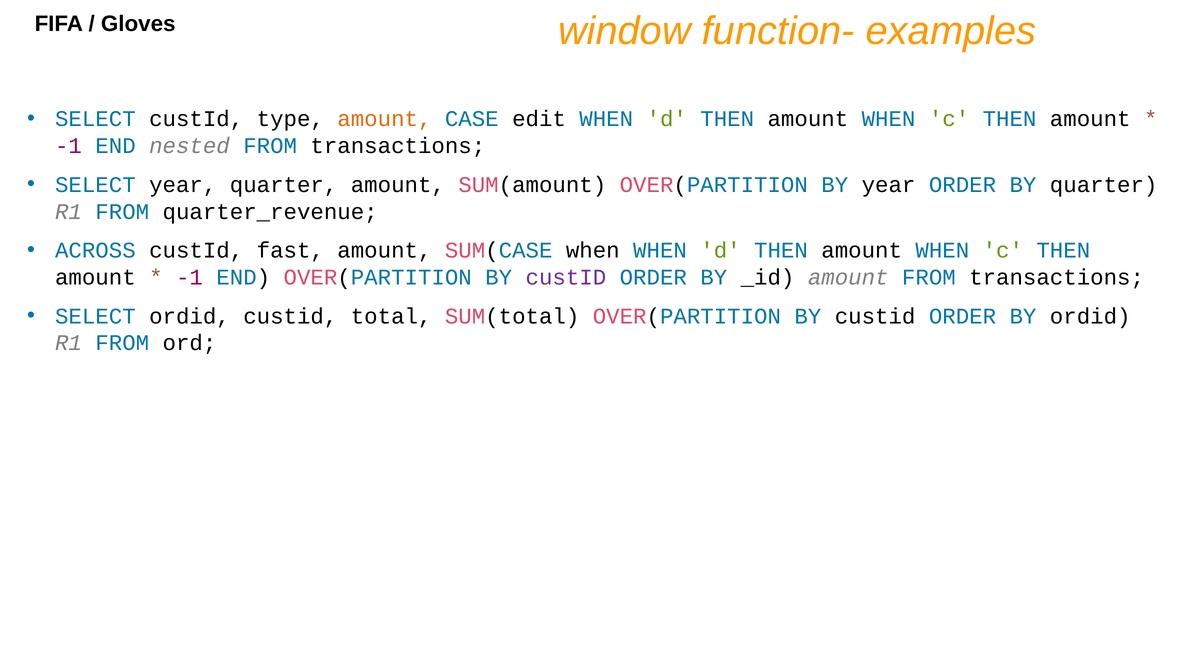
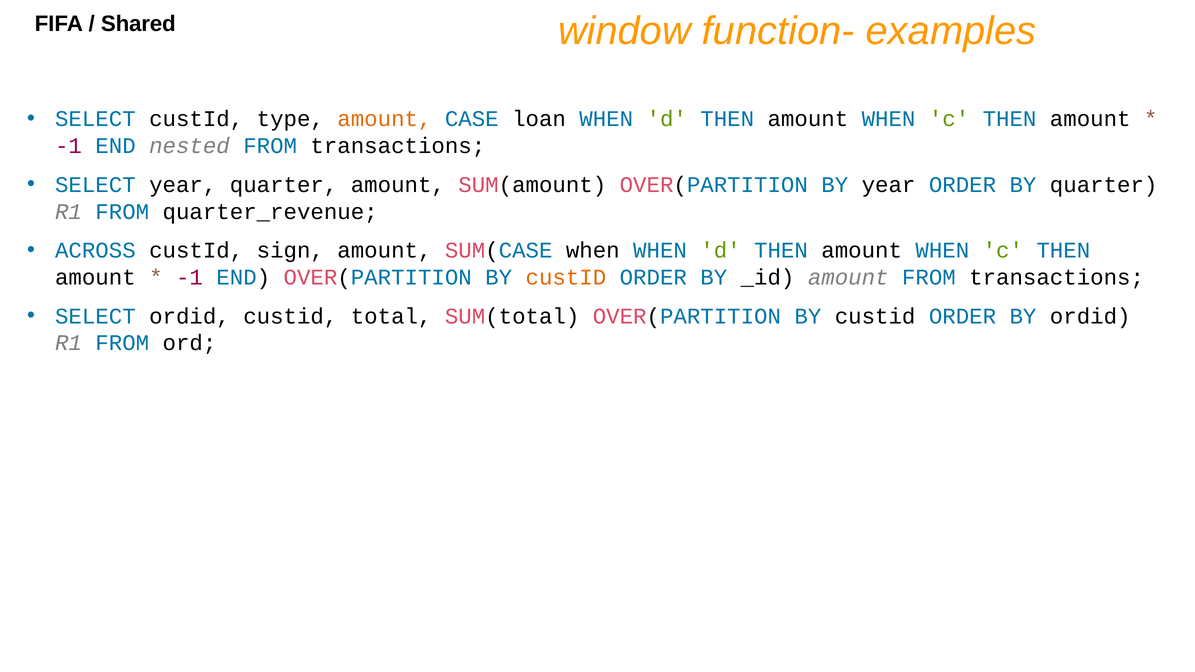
Gloves: Gloves -> Shared (138, 24)
edit: edit -> loan (539, 119)
fast: fast -> sign (290, 251)
custID colour: purple -> orange (566, 277)
